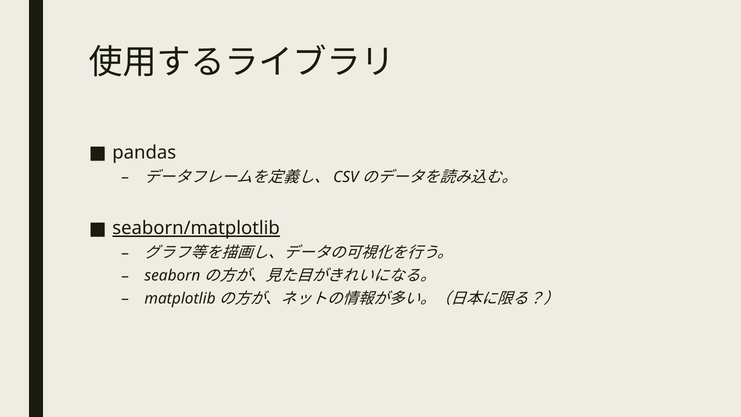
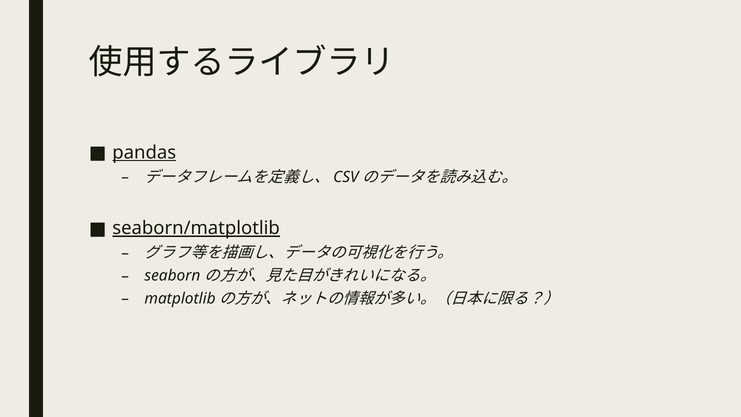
pandas underline: none -> present (144, 152)
